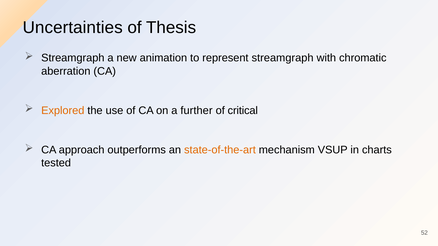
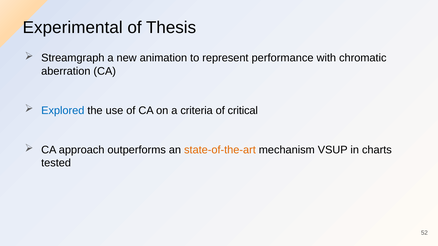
Uncertainties: Uncertainties -> Experimental (73, 28)
represent streamgraph: streamgraph -> performance (283, 58)
Explored colour: orange -> blue (63, 111)
further: further -> criteria (197, 111)
